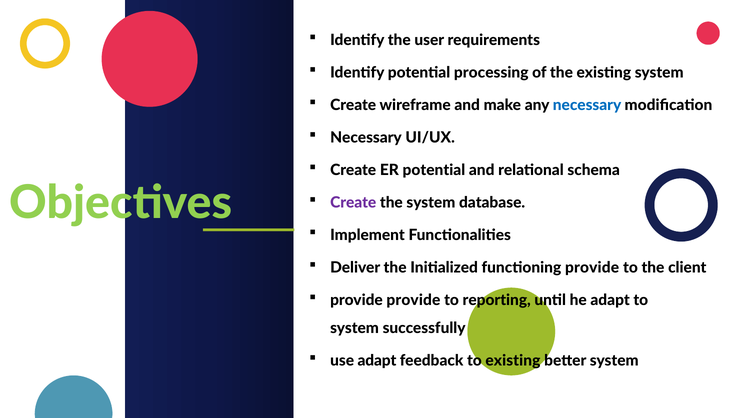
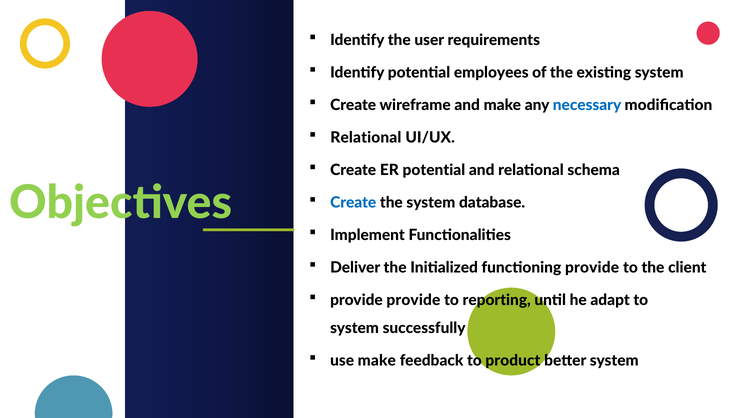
processing: processing -> employees (491, 73)
Necessary: Necessary -> Relational (366, 138)
Create colour: purple -> blue (353, 203)
use adapt: adapt -> make (377, 361)
to existing: existing -> product (513, 361)
